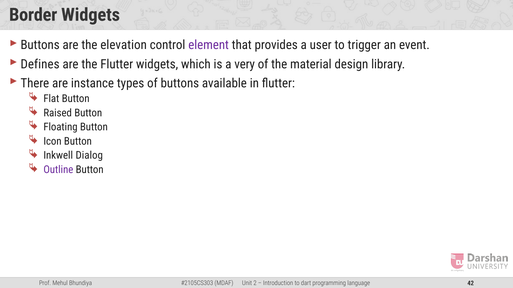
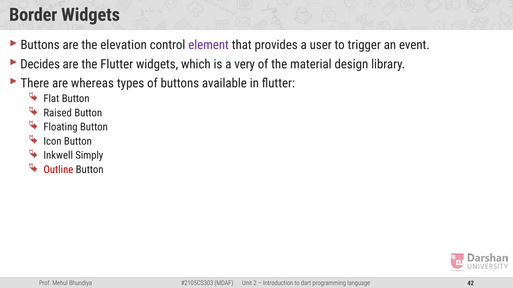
Defines: Defines -> Decides (40, 64)
instance: instance -> whereas (92, 83)
Dialog: Dialog -> Simply (89, 156)
Outline colour: purple -> red (58, 170)
